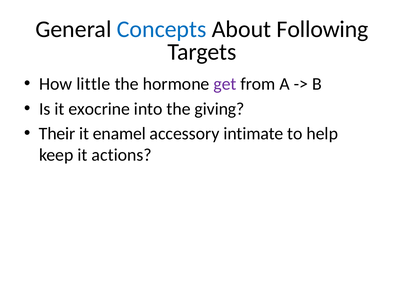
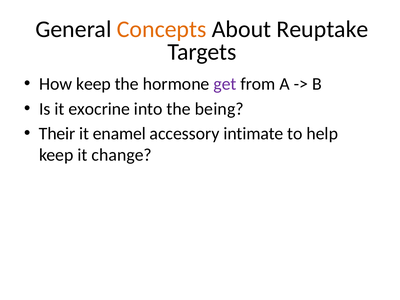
Concepts colour: blue -> orange (162, 29)
Following: Following -> Reuptake (322, 29)
How little: little -> keep (93, 84)
giving: giving -> being (219, 109)
actions: actions -> change (122, 155)
